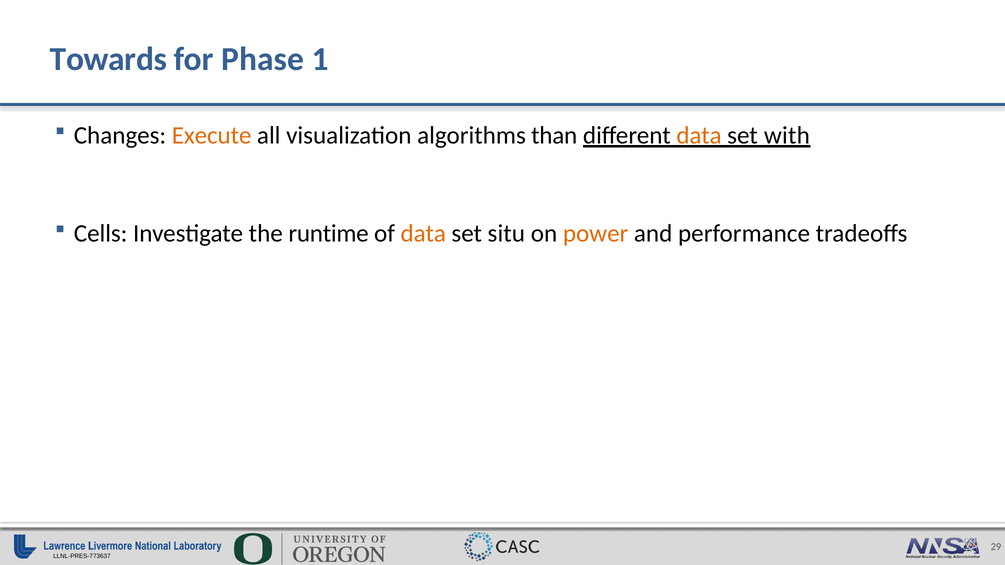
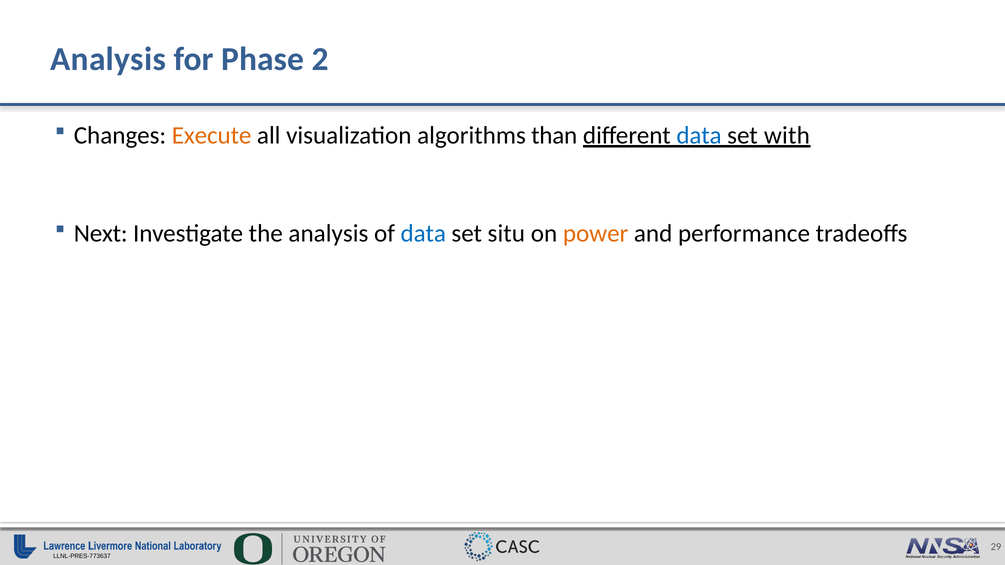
Towards: Towards -> Analysis (108, 59)
1: 1 -> 2 (320, 59)
data colour: orange -> blue (699, 136)
Cells: Cells -> Next (101, 234)
the runtime: runtime -> analysis (328, 234)
data colour: orange -> blue (423, 234)
